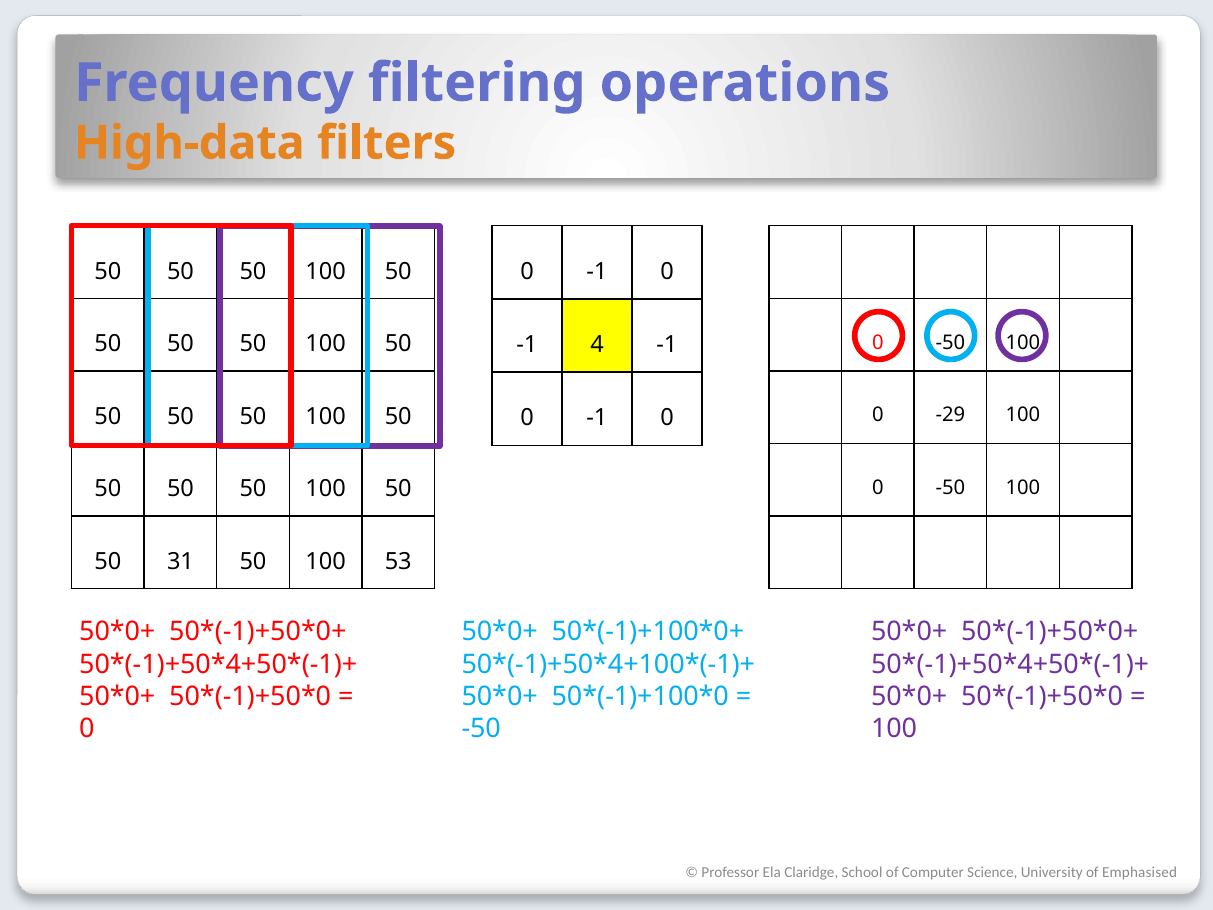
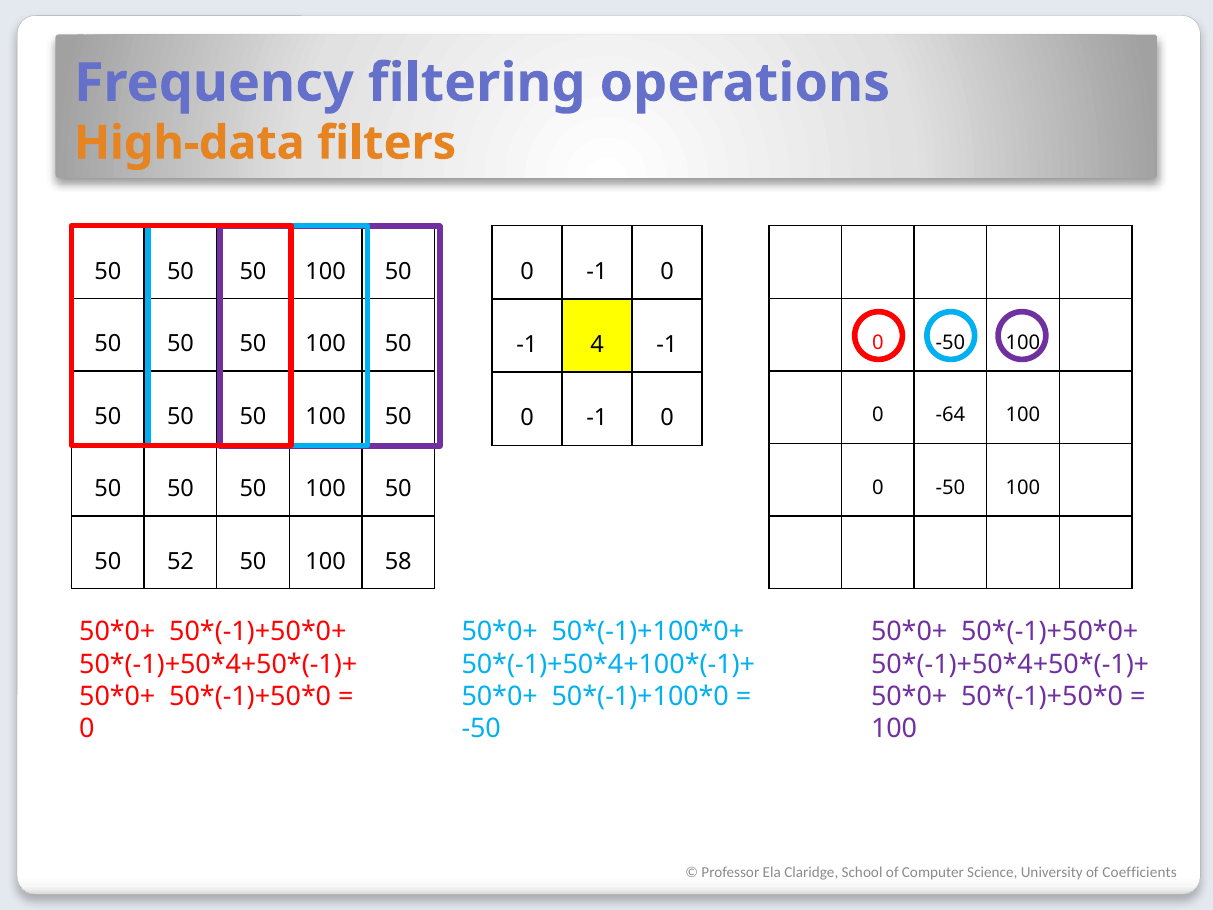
-29: -29 -> -64 (950, 415)
31: 31 -> 52 (181, 562)
53: 53 -> 58 (398, 562)
Emphasised: Emphasised -> Coefficients (1140, 872)
